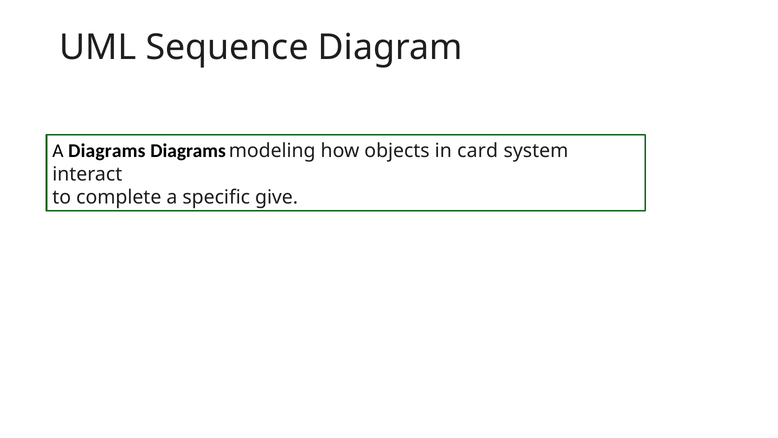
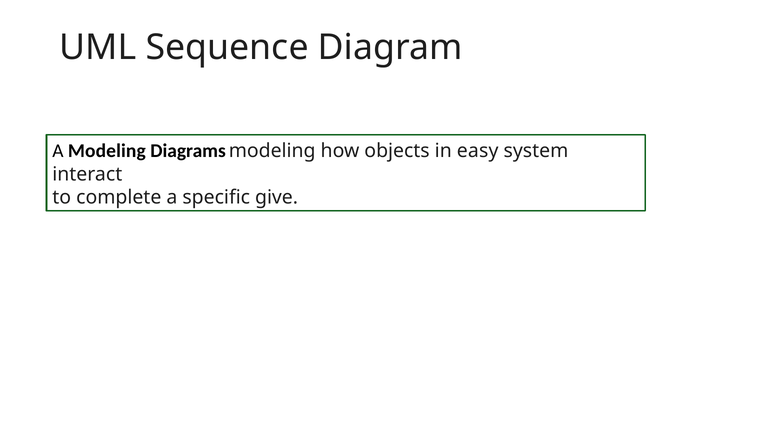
A Diagrams: Diagrams -> Modeling (107, 151)
card: card -> easy (478, 151)
